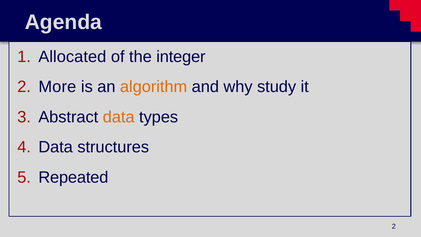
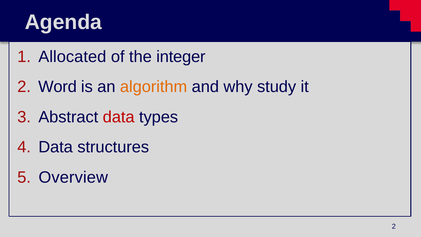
More: More -> Word (57, 87)
data colour: orange -> red (119, 117)
Repeated: Repeated -> Overview (73, 177)
